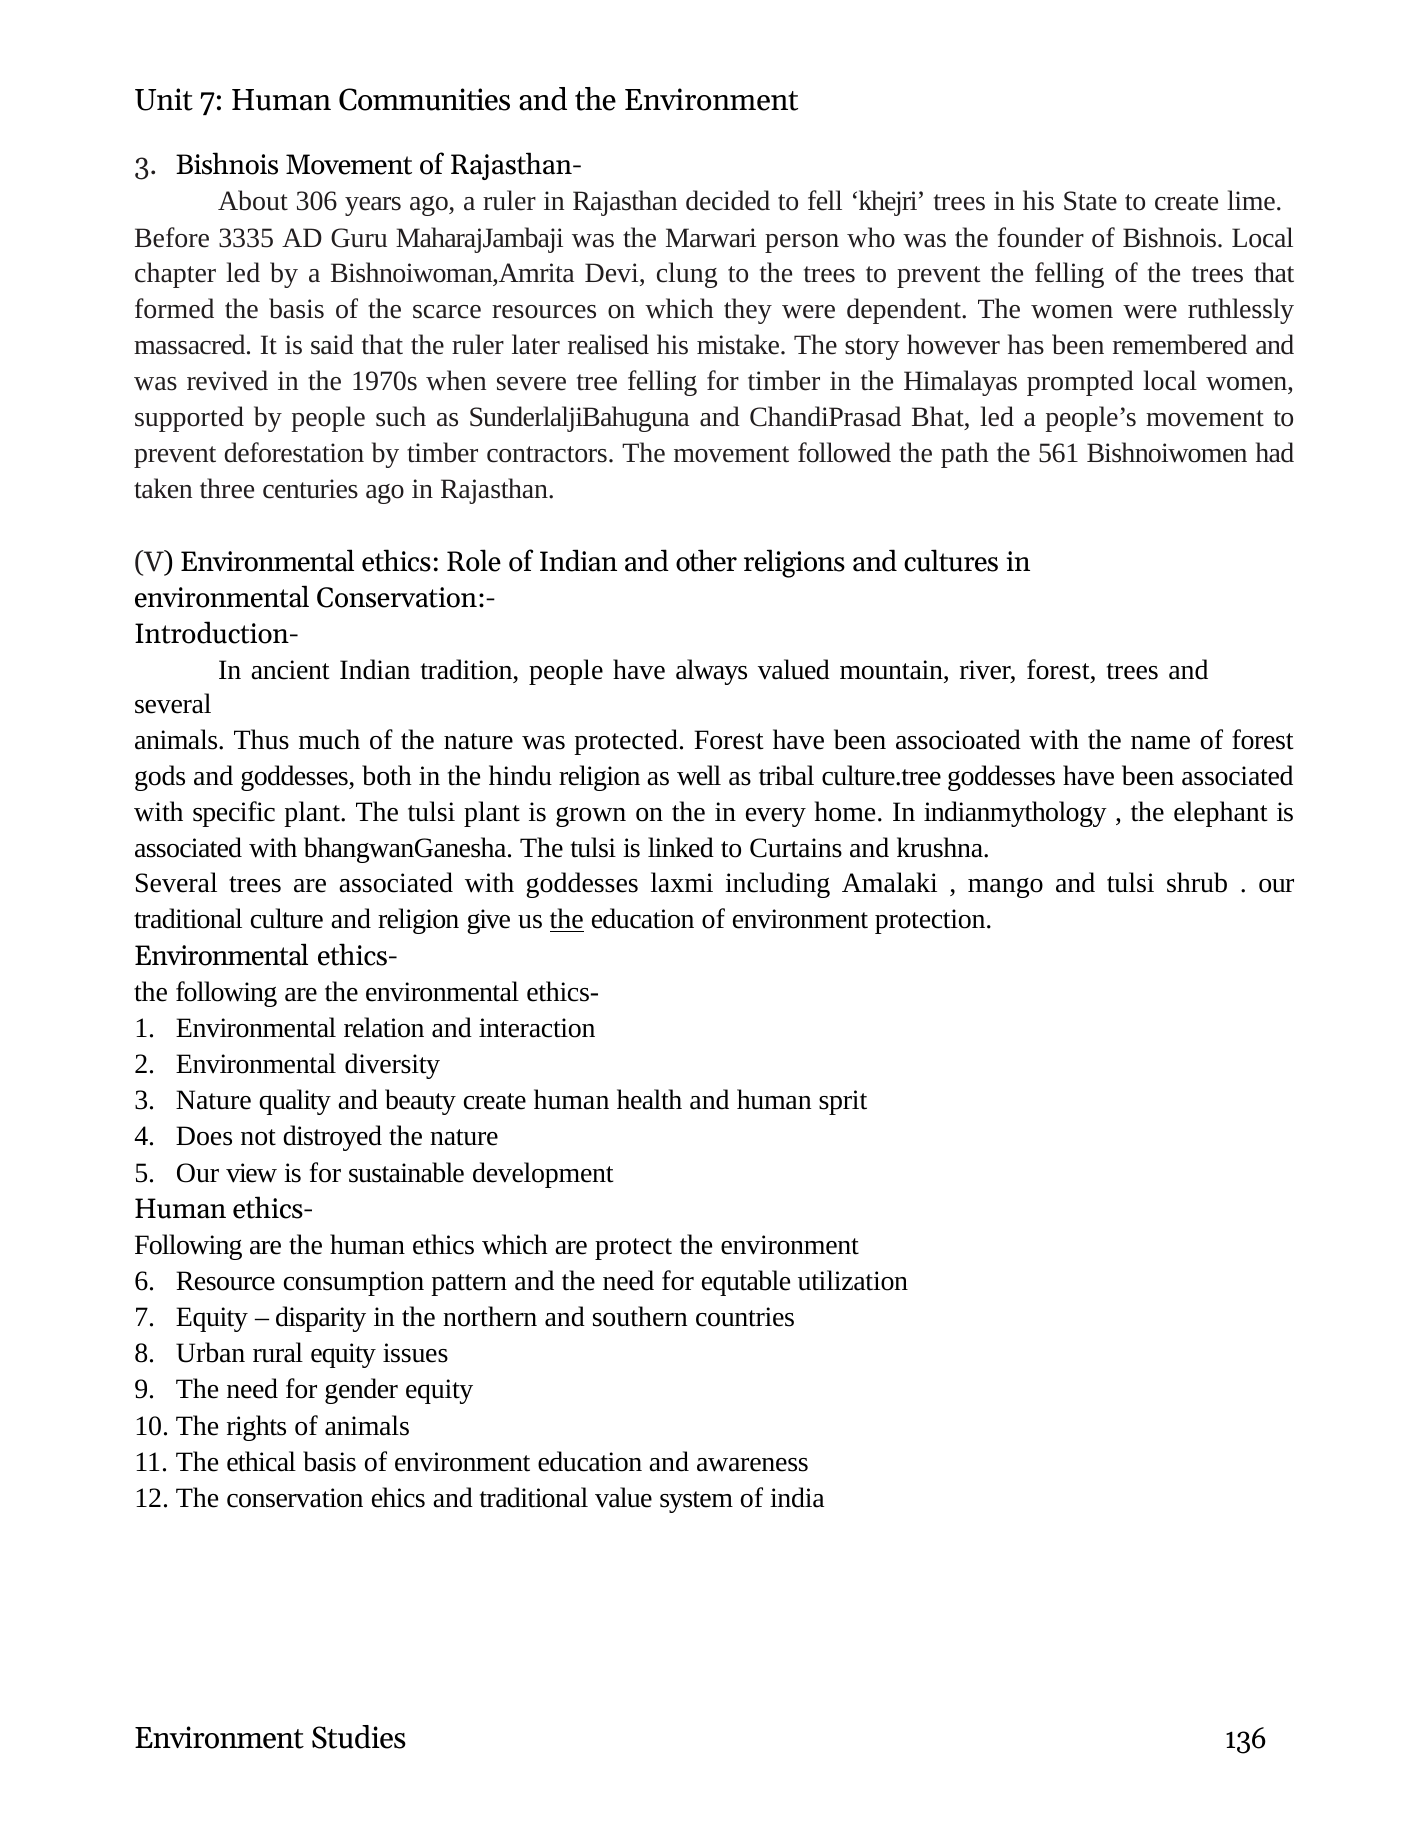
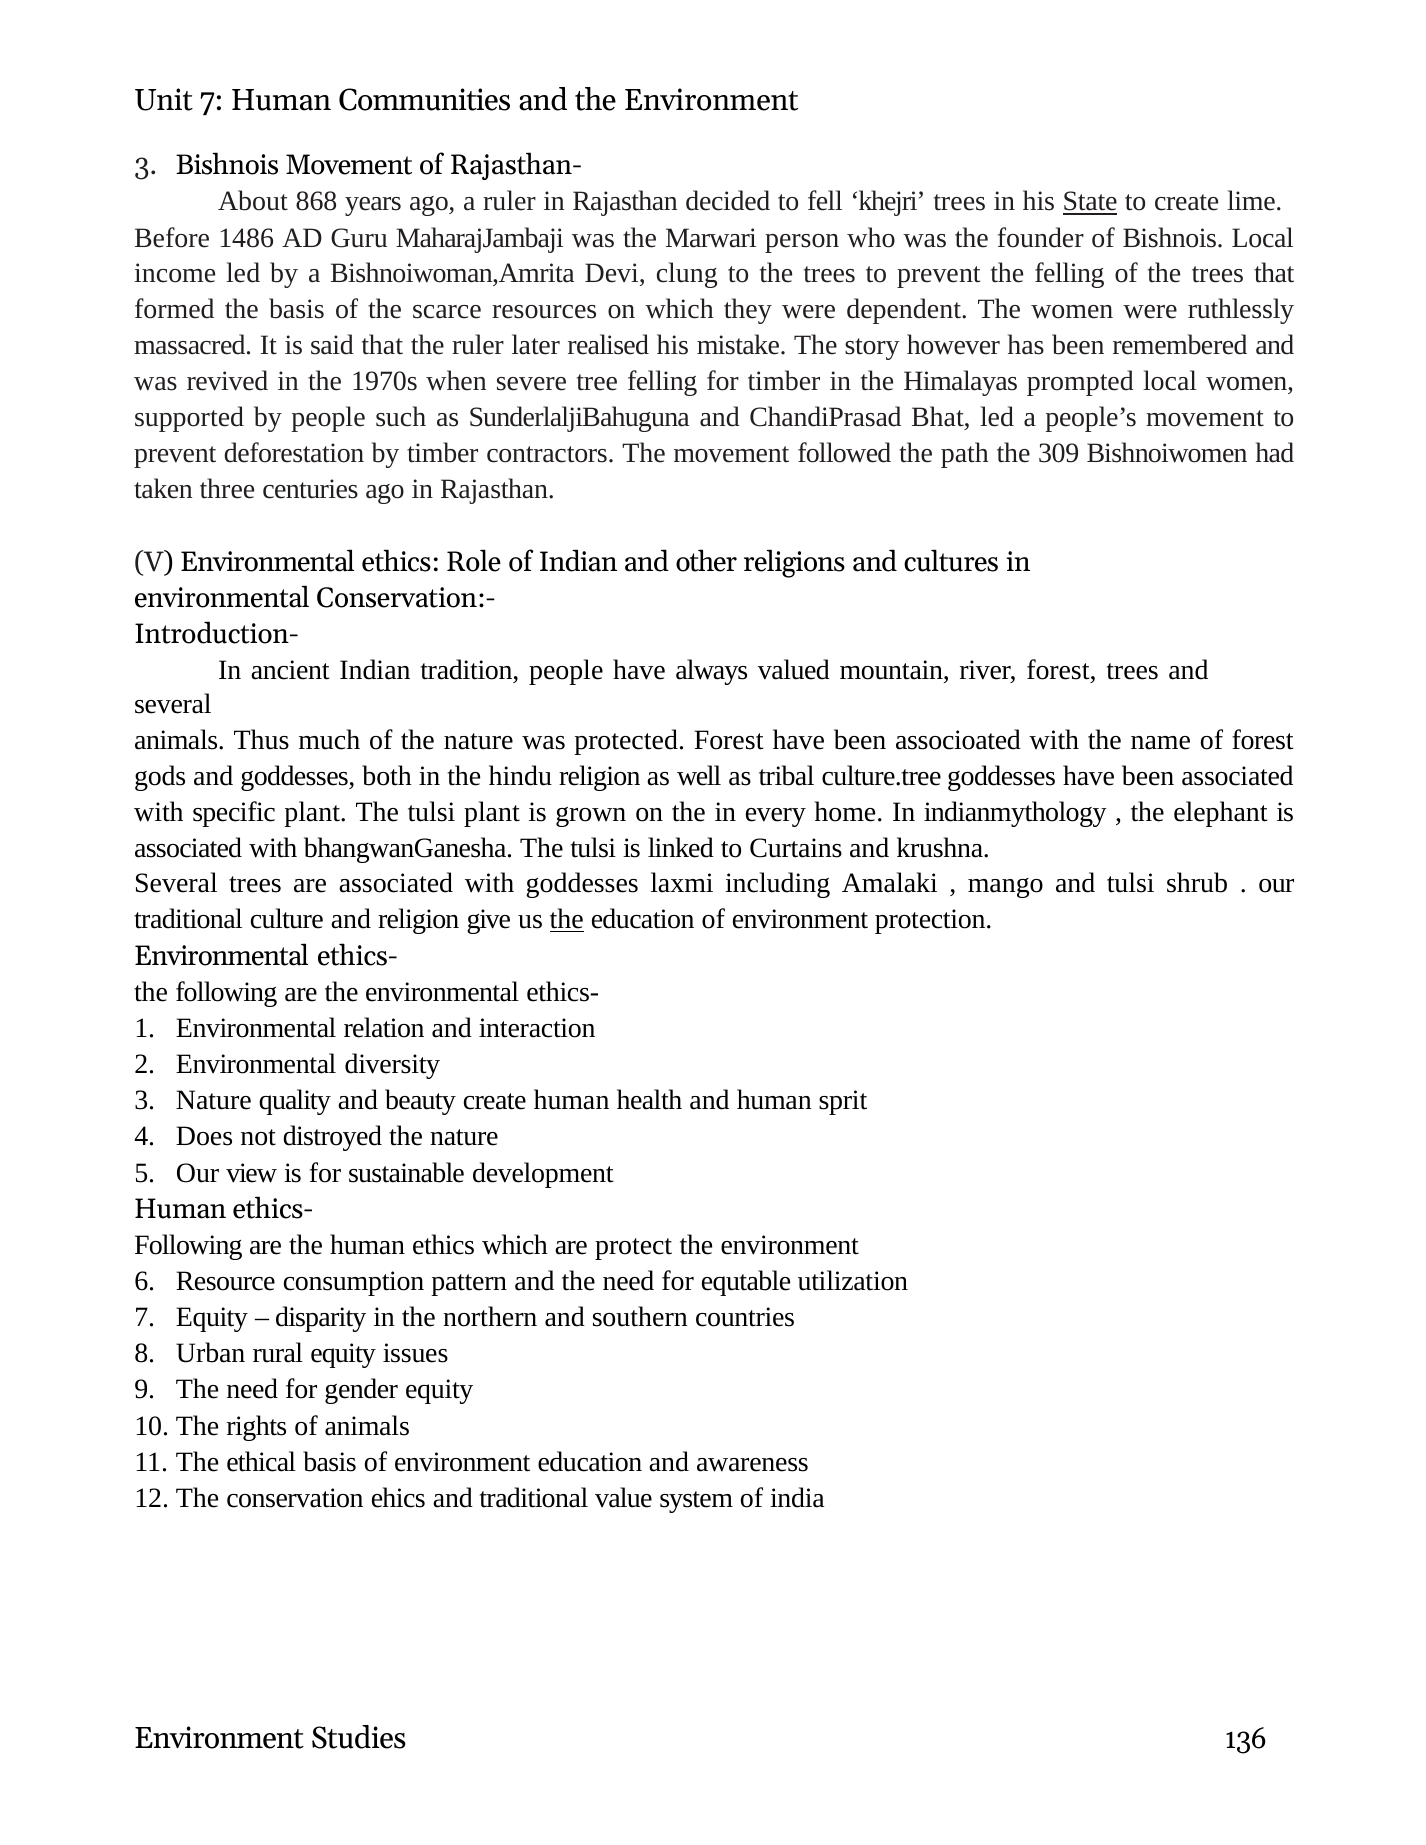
306: 306 -> 868 (317, 202)
State underline: none -> present (1090, 202)
3335: 3335 -> 1486 (246, 238)
chapter: chapter -> income (175, 274)
561: 561 -> 309 (1059, 453)
